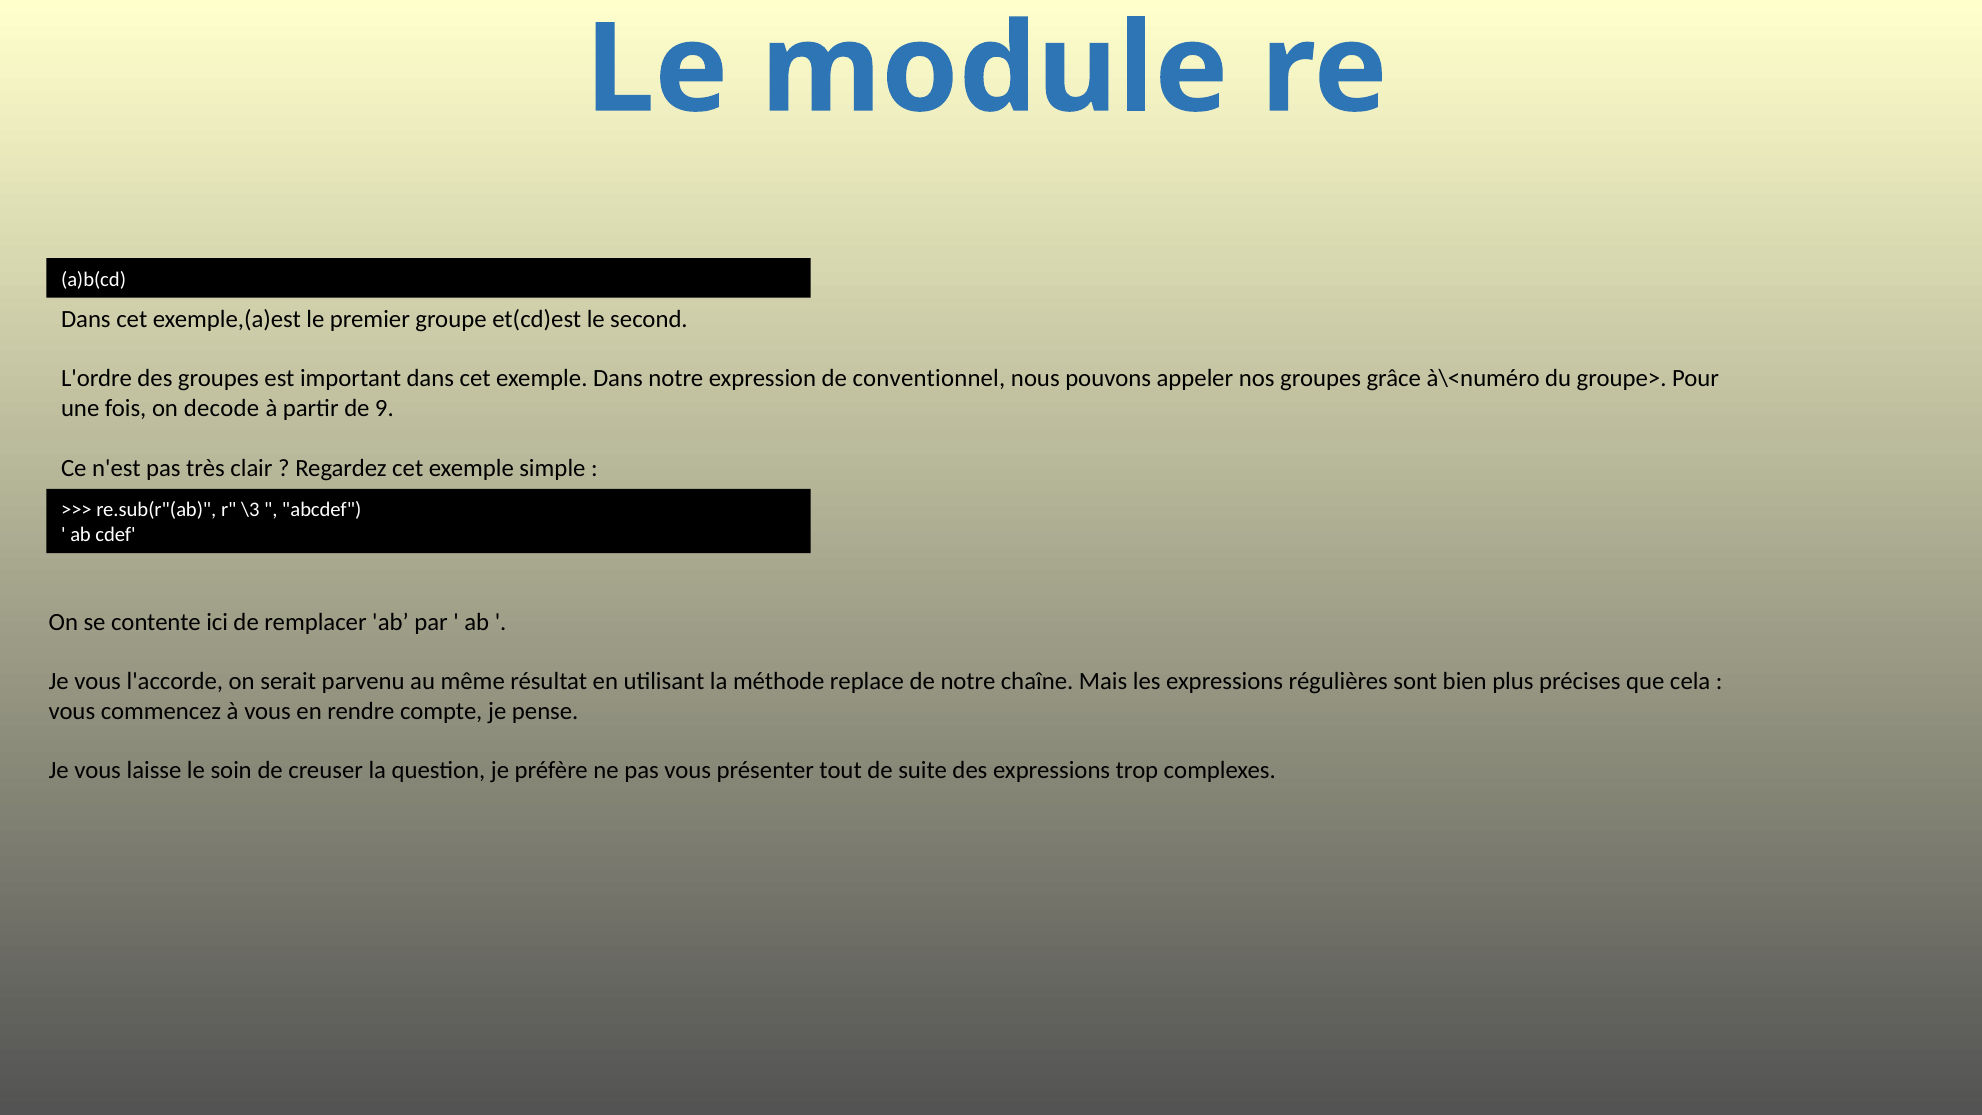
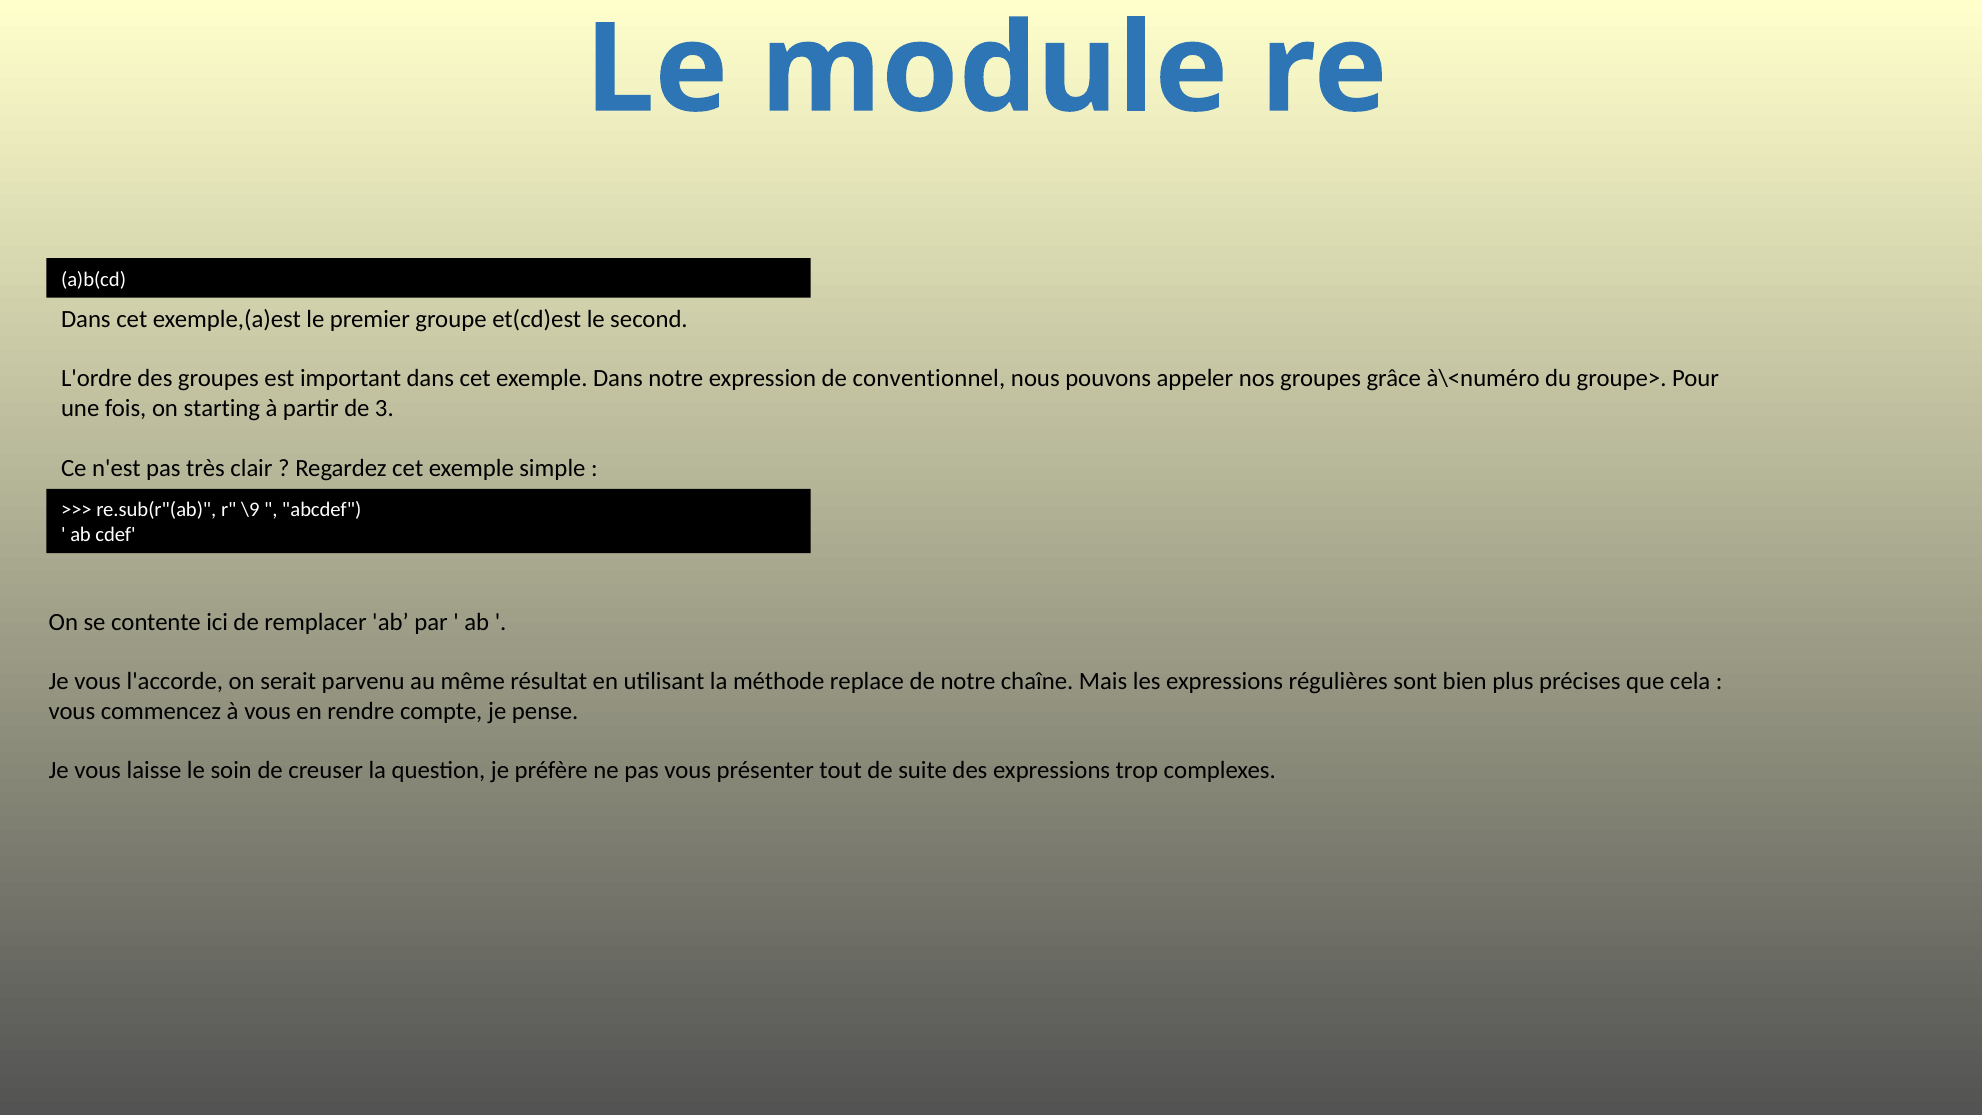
decode: decode -> starting (222, 408)
9: 9 -> 3 (384, 408)
\3: \3 -> \9 (250, 510)
